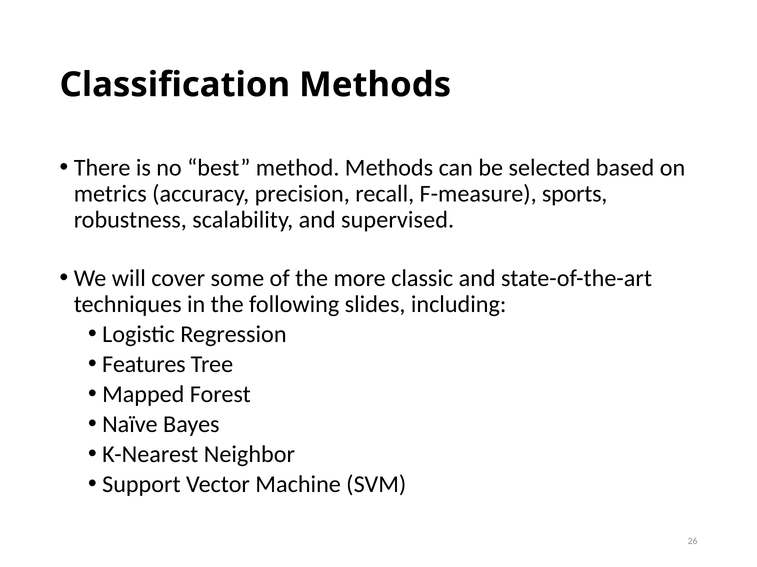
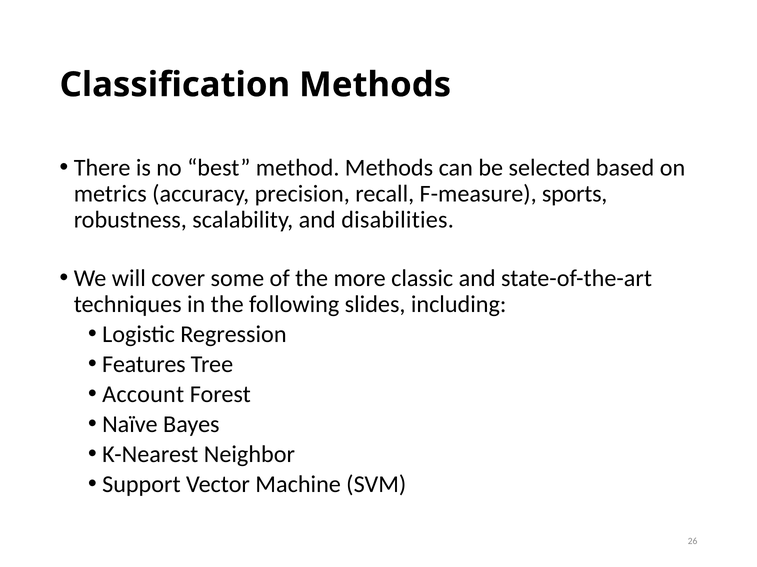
supervised: supervised -> disabilities (398, 220)
Mapped: Mapped -> Account (143, 395)
